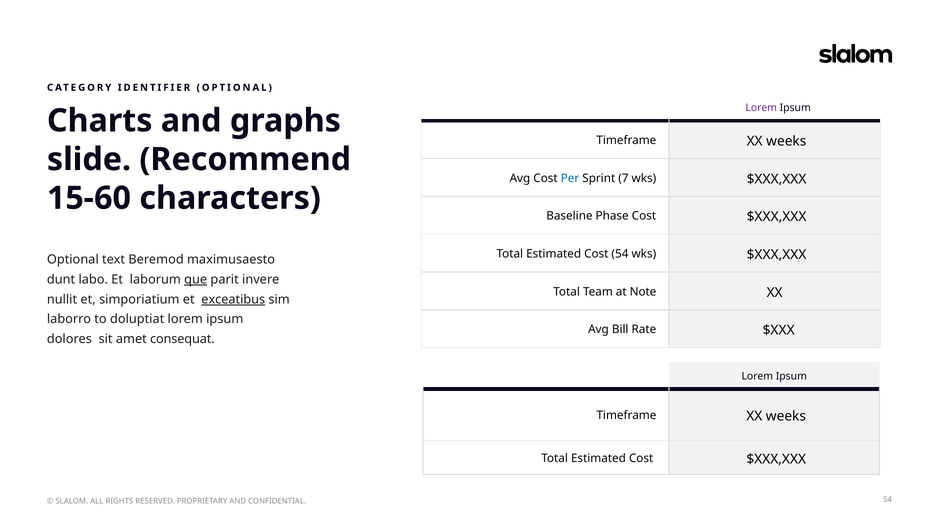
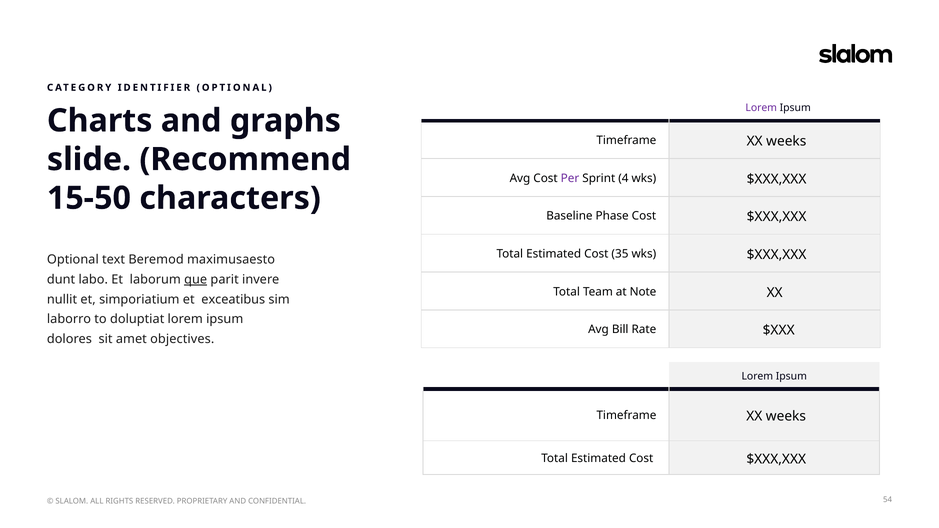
Per colour: blue -> purple (570, 178)
7: 7 -> 4 (623, 178)
15-60: 15-60 -> 15-50 (89, 198)
Cost 54: 54 -> 35 (620, 254)
exceatibus underline: present -> none (233, 300)
consequat: consequat -> objectives (182, 339)
